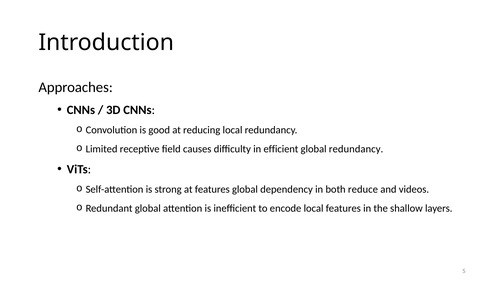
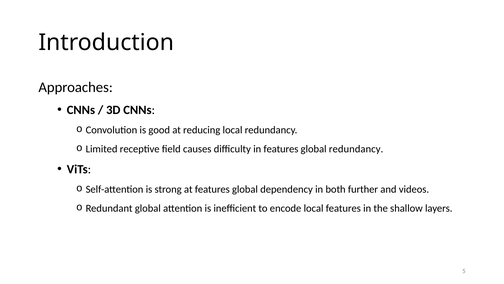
in efficient: efficient -> features (281, 149)
reduce: reduce -> further (363, 189)
